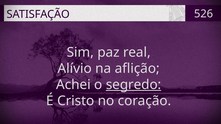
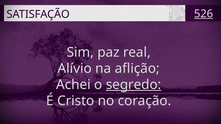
526 underline: none -> present (204, 14)
